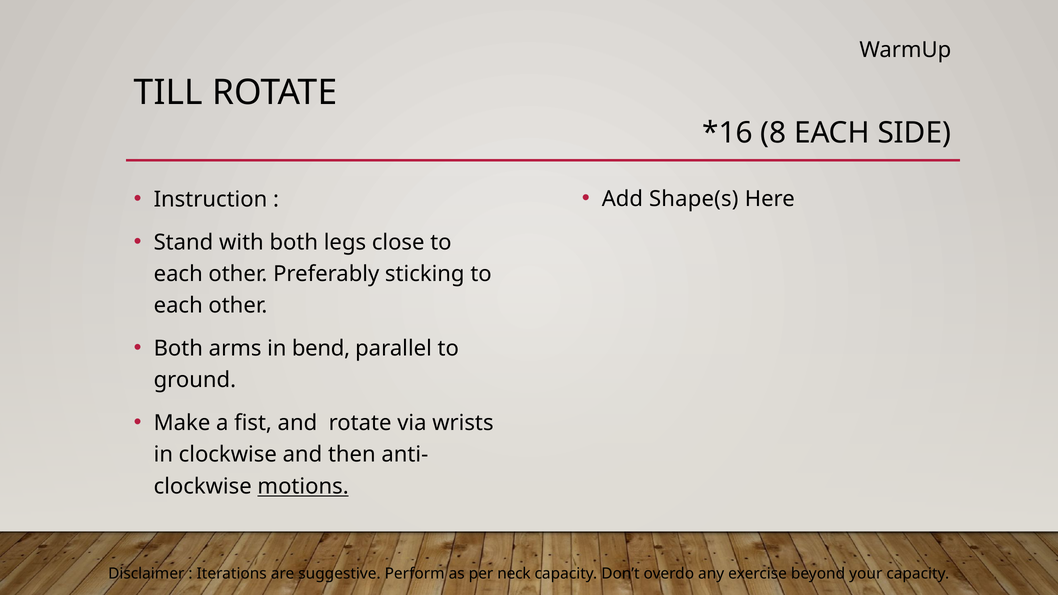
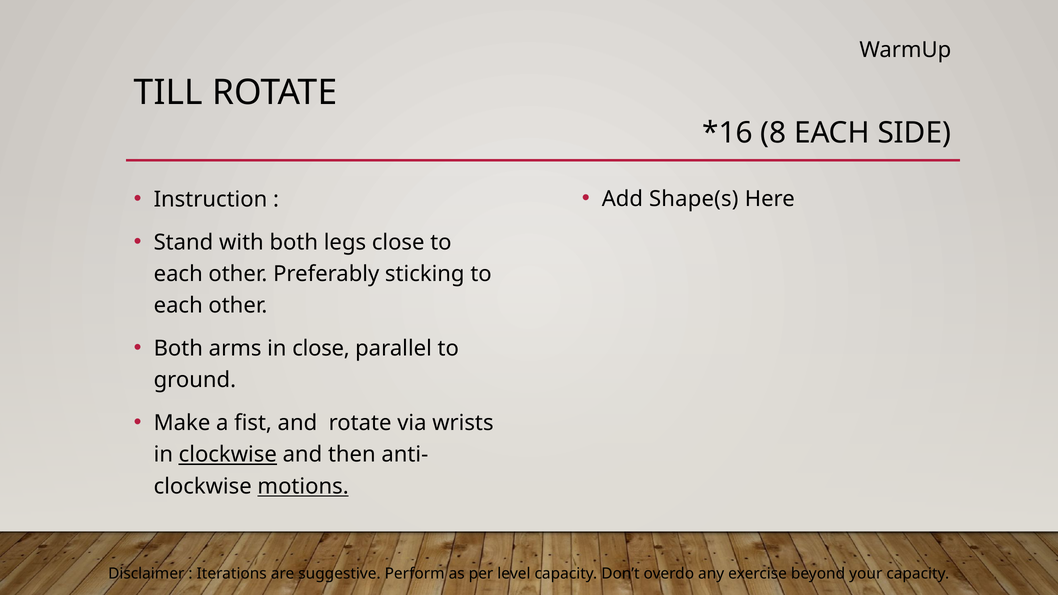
in bend: bend -> close (321, 349)
clockwise underline: none -> present (228, 455)
neck: neck -> level (514, 574)
